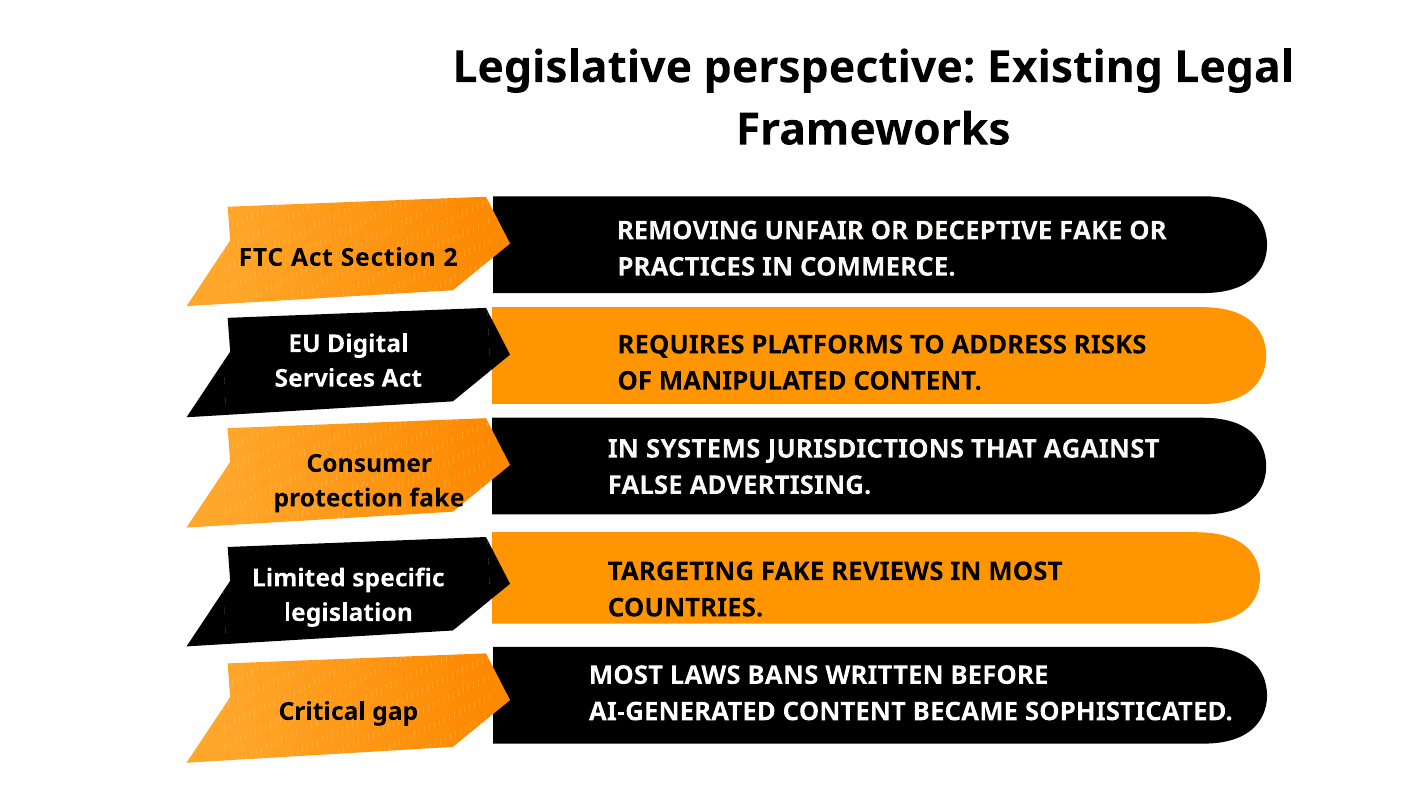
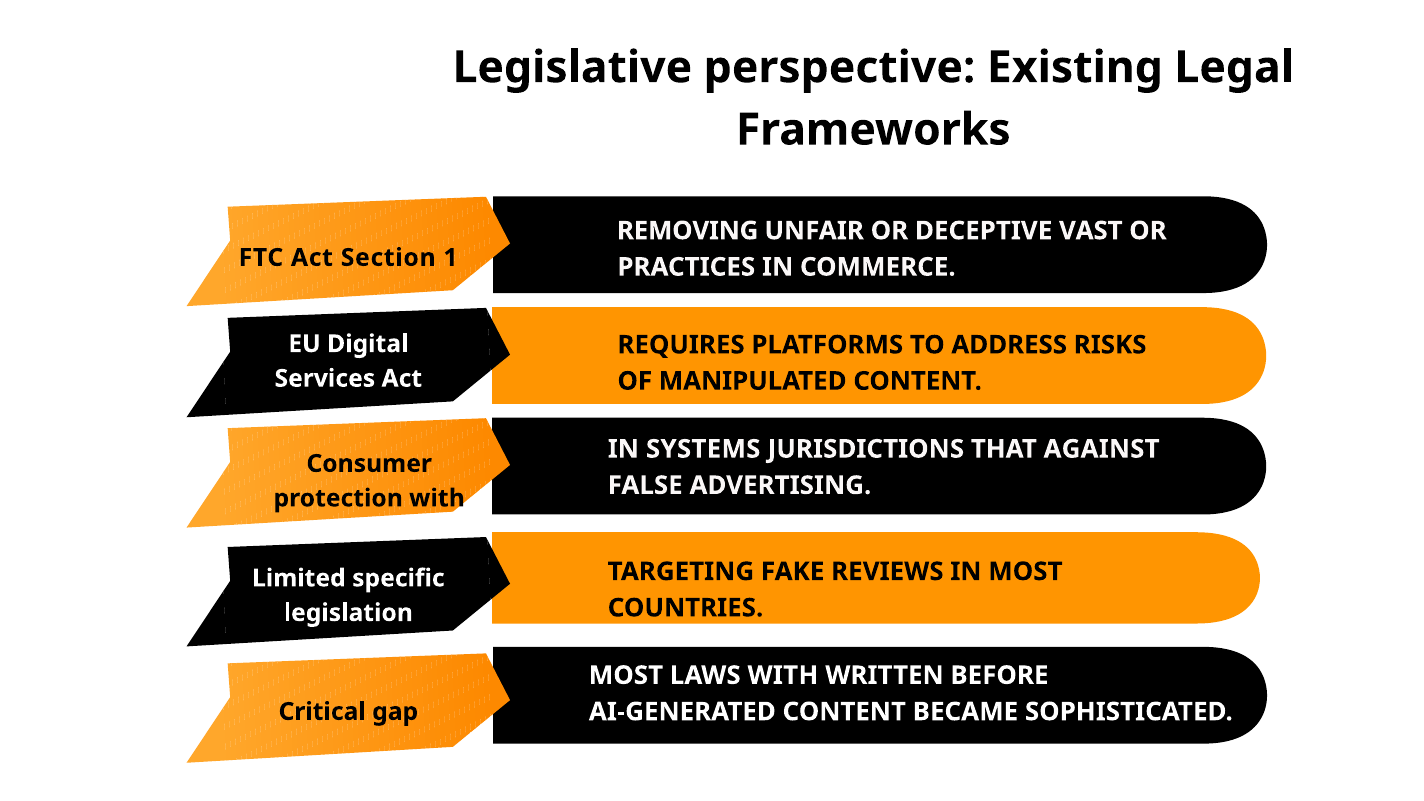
DECEPTIVE FAKE: FAKE -> VAST (1091, 231)
2: 2 -> 1 (451, 258)
protection fake: fake -> with (437, 498)
LAWS BANS: BANS -> WITH (783, 675)
